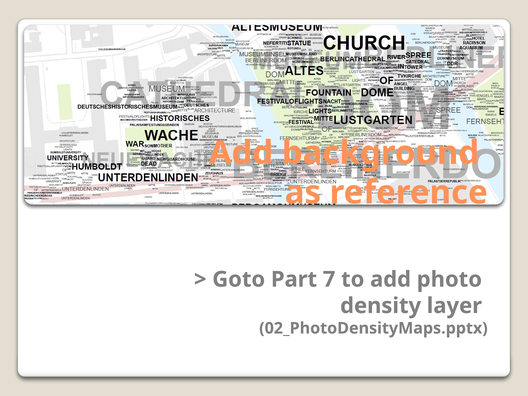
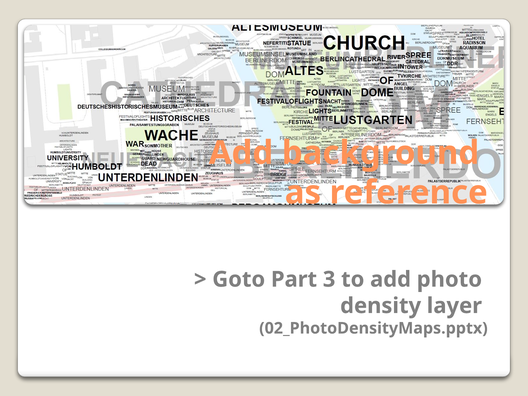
7: 7 -> 3 (329, 279)
